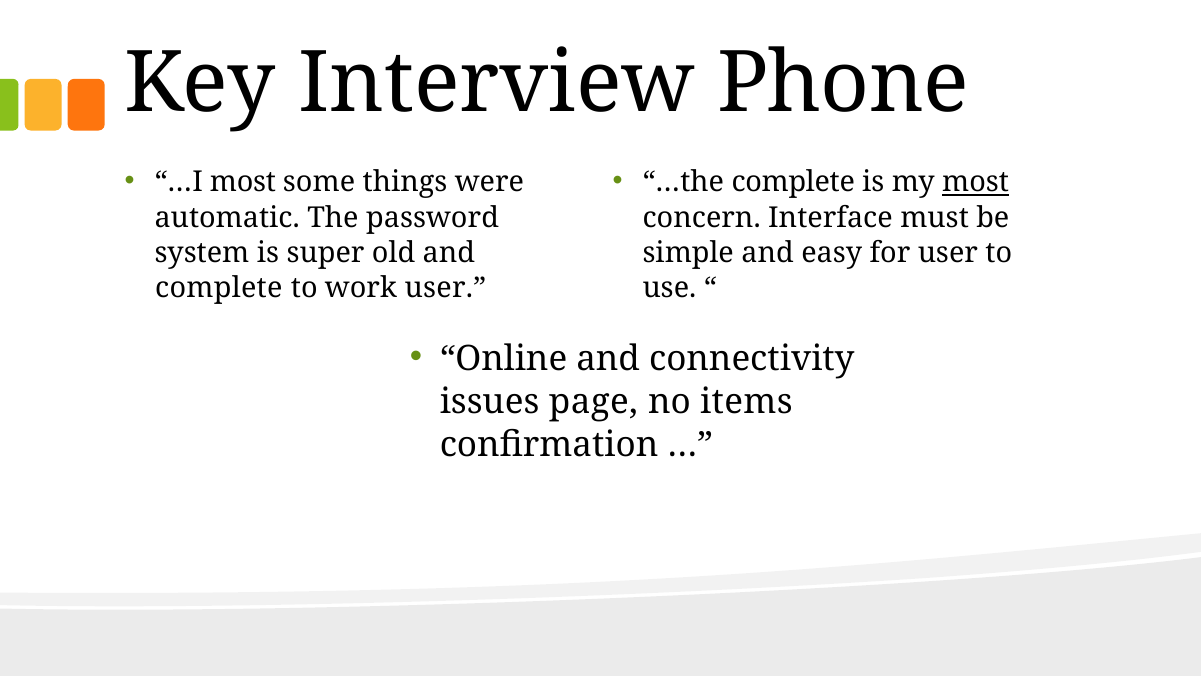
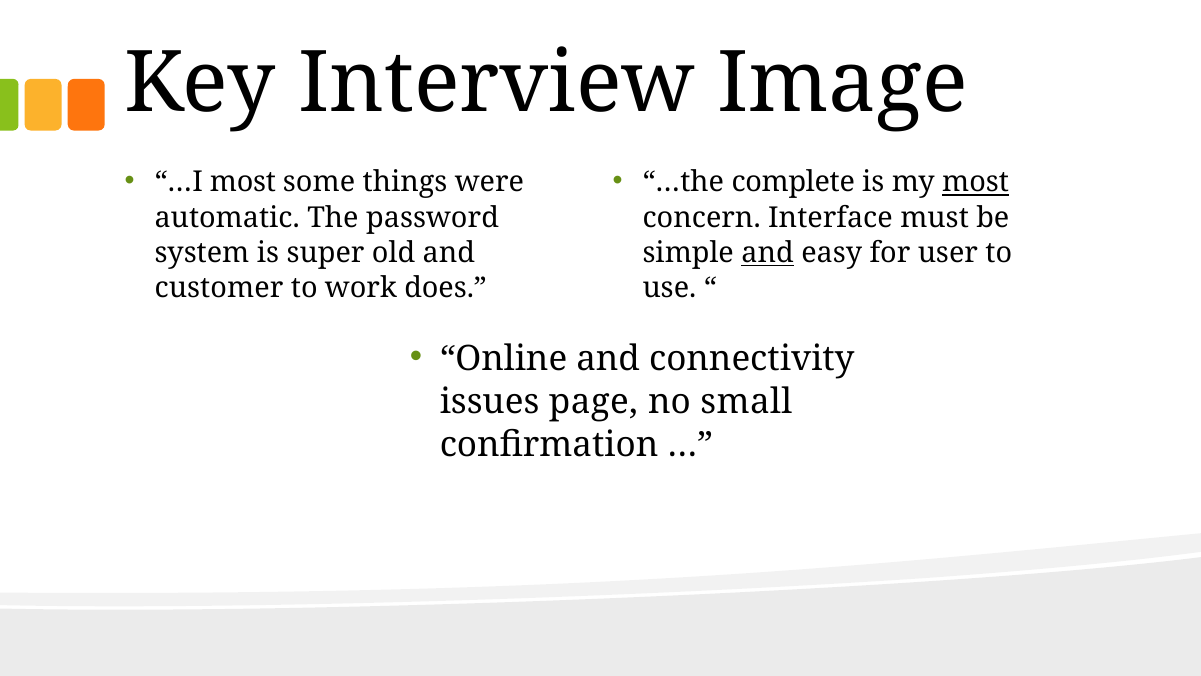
Phone: Phone -> Image (843, 84)
and underline: none -> present (768, 253)
complete: complete -> customer (219, 288)
work user: user -> does (446, 288)
items: items -> small (746, 402)
